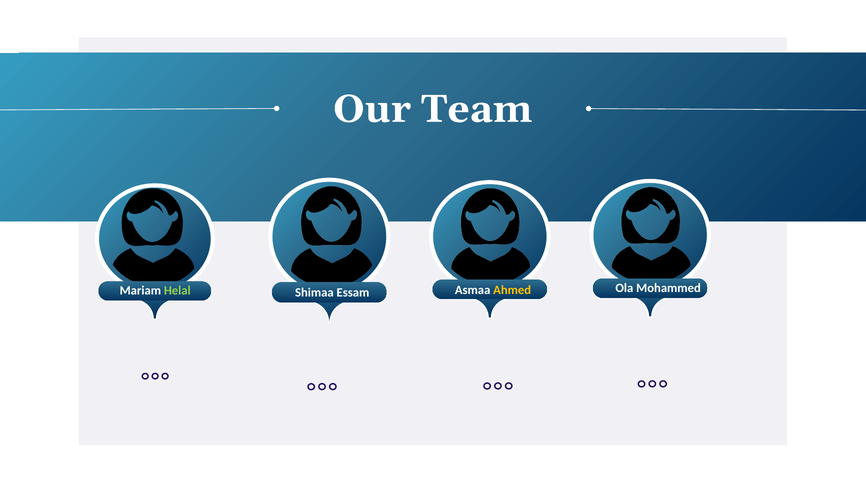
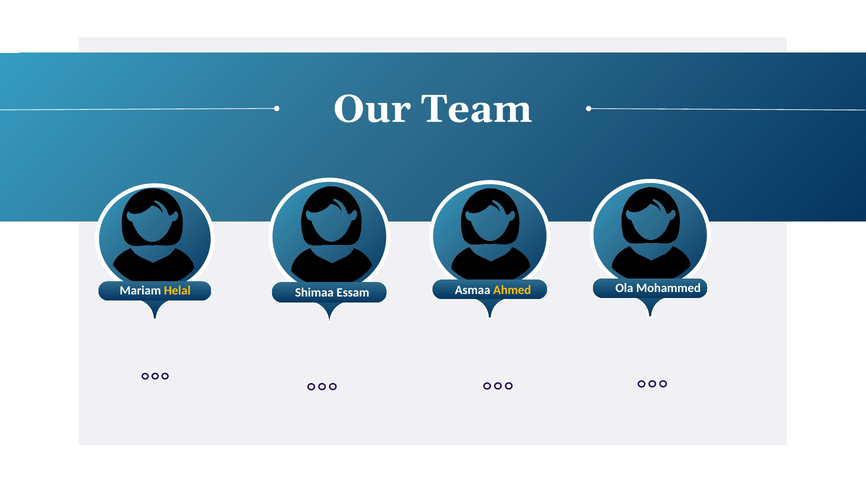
Helal colour: light green -> yellow (177, 291)
